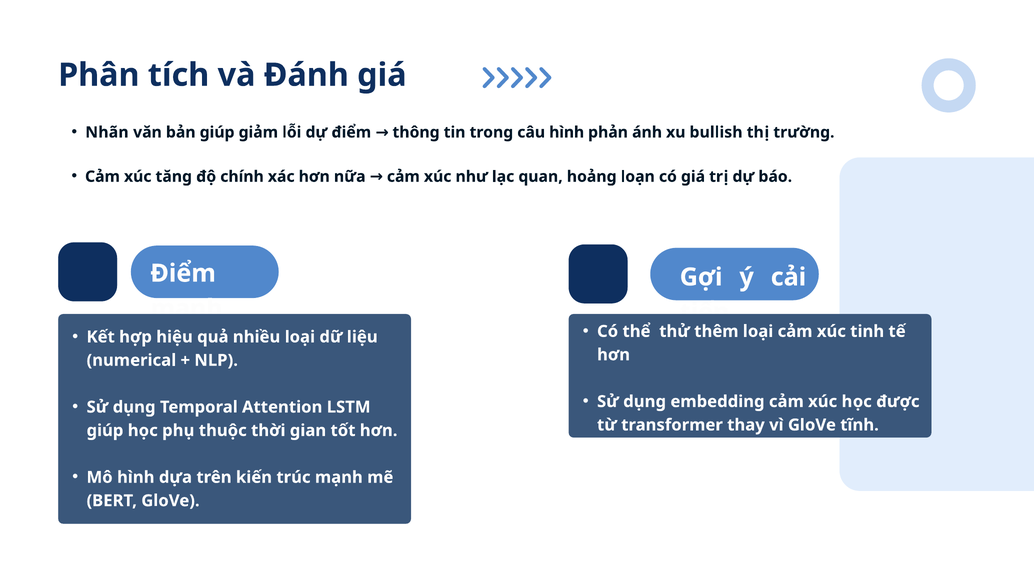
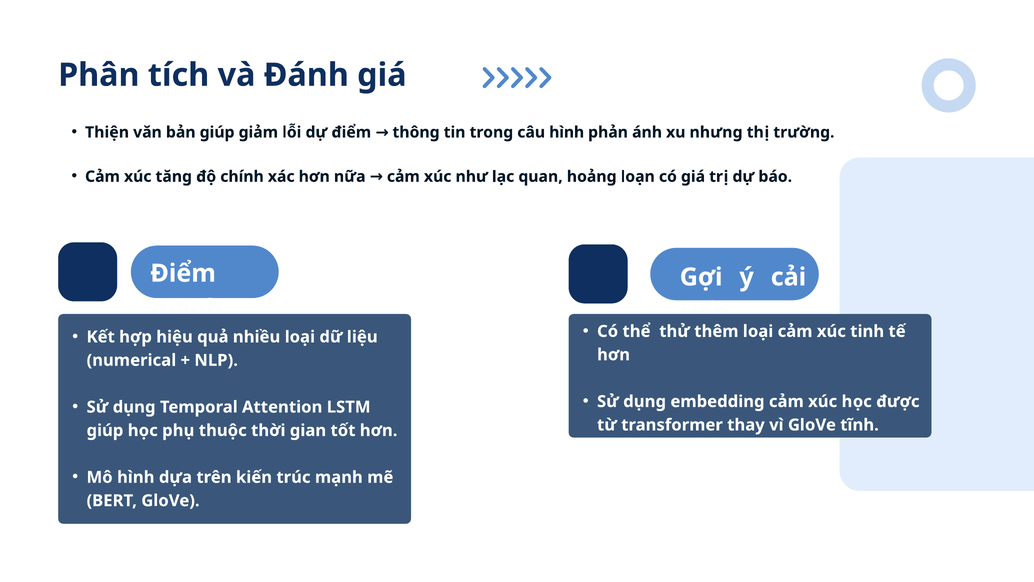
Nhãn: Nhãn -> Thiện (107, 132)
bullish: bullish -> nhưng (716, 132)
